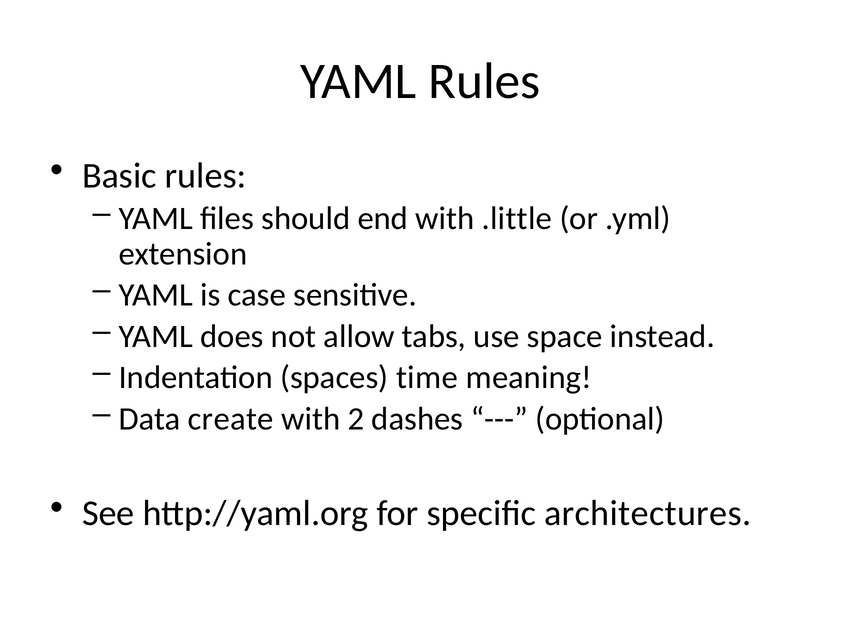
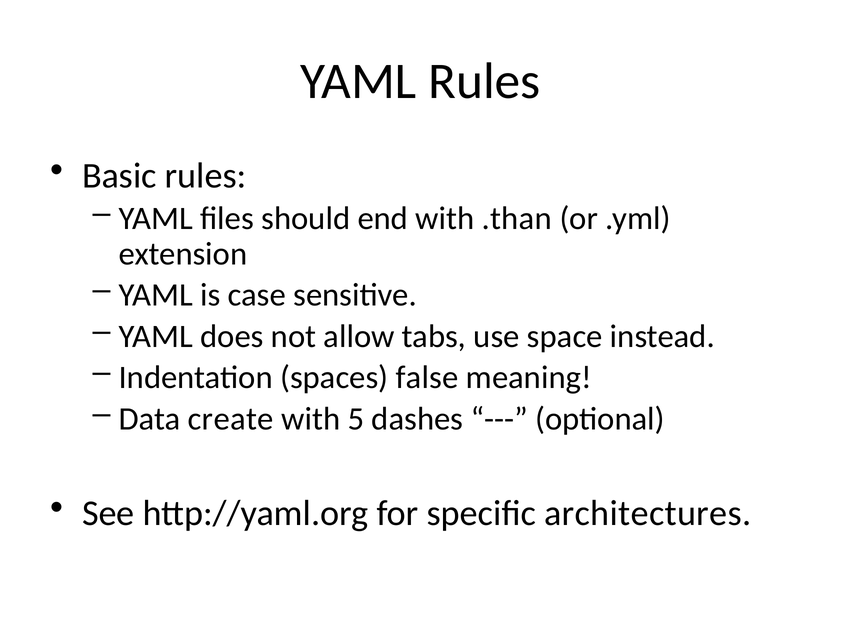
.little: .little -> .than (517, 218)
time: time -> false (427, 377)
2: 2 -> 5 (356, 419)
